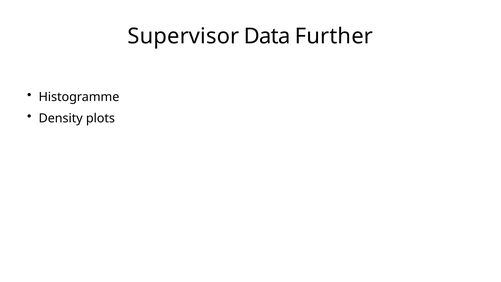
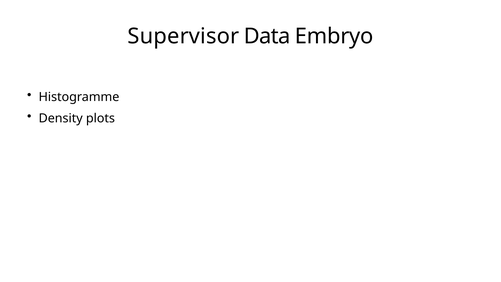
Further: Further -> Embryo (334, 36)
